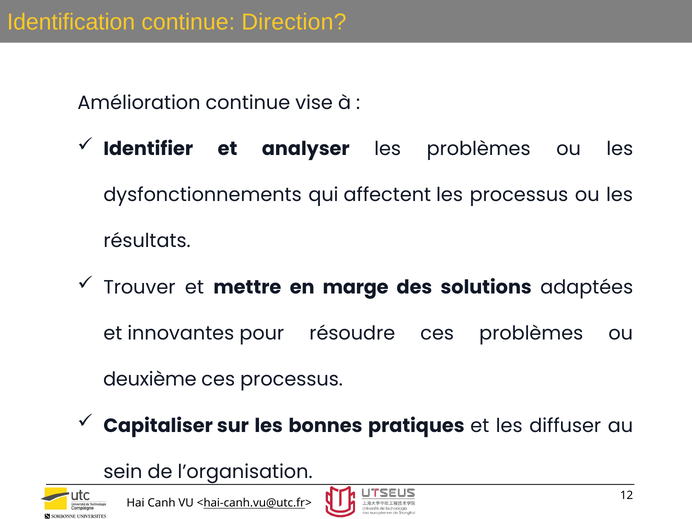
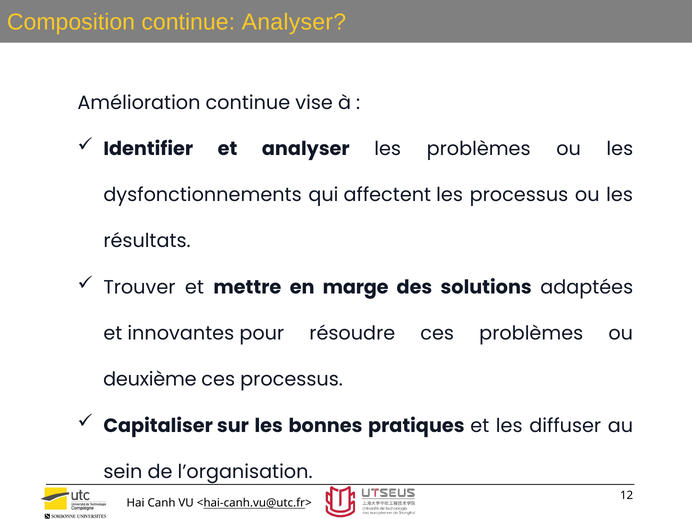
Identification: Identification -> Composition (71, 22)
continue Direction: Direction -> Analyser (294, 22)
